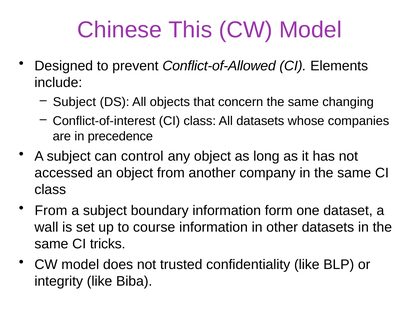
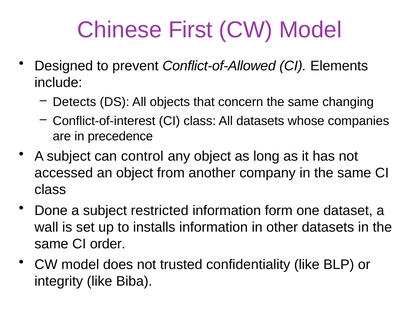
This: This -> First (190, 30)
Subject: Subject -> Detects (74, 102)
From: From -> Done (51, 210)
boundary: boundary -> restricted (160, 210)
course: course -> installs (154, 227)
tricks: tricks -> order (108, 244)
